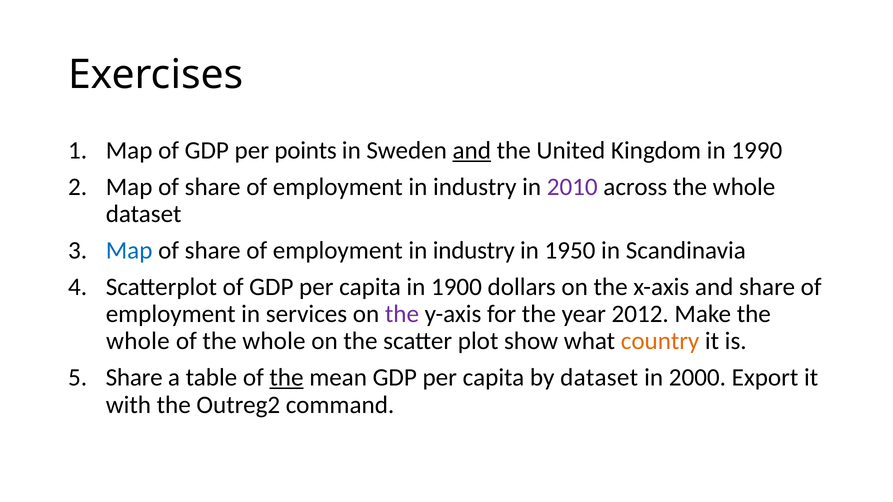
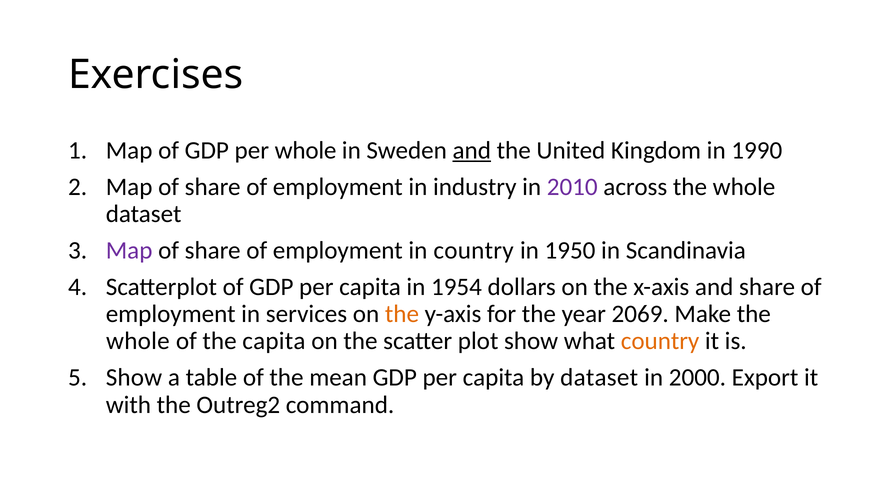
per points: points -> whole (306, 150)
Map colour: blue -> purple (129, 251)
industry: industry -> country (474, 251)
1900: 1900 -> 1954 (456, 287)
the colour: purple -> orange (402, 314)
2012: 2012 -> 2069 (640, 314)
of the whole: whole -> capita (274, 341)
Share: Share -> Show (134, 378)
the underline: present -> none (287, 378)
